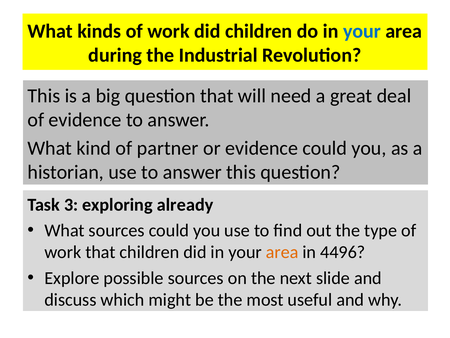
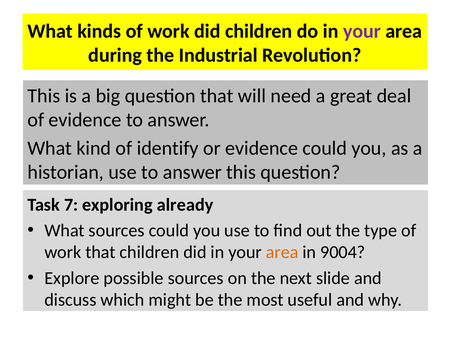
your colour: blue -> purple (362, 31)
partner: partner -> identify (168, 148)
3: 3 -> 7 (71, 204)
4496: 4496 -> 9004 (343, 252)
